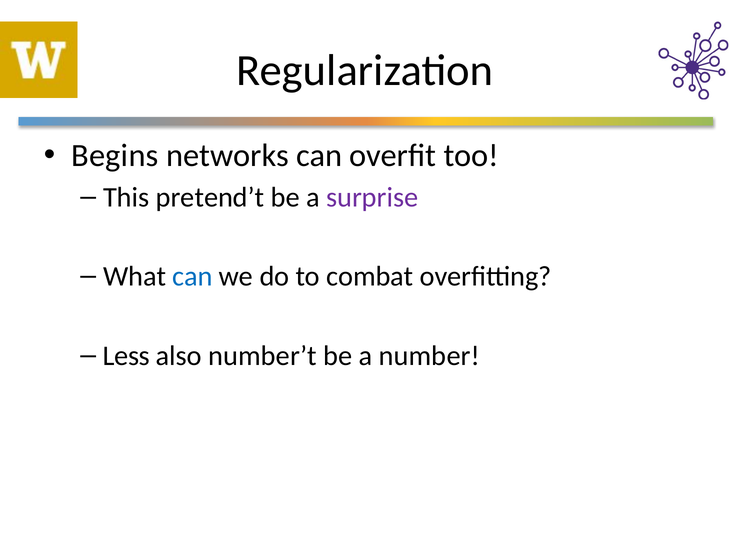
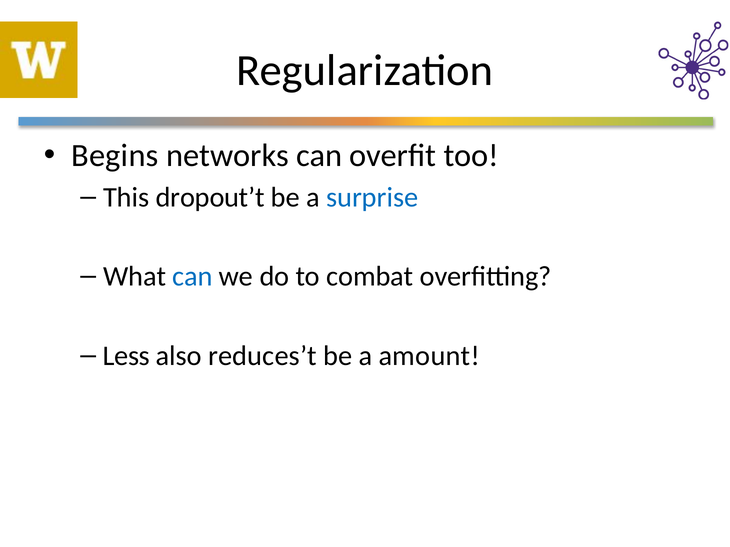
pretend’t: pretend’t -> dropout’t (210, 198)
surprise colour: purple -> blue (372, 198)
number’t: number’t -> reduces’t (262, 356)
number: number -> amount (429, 356)
